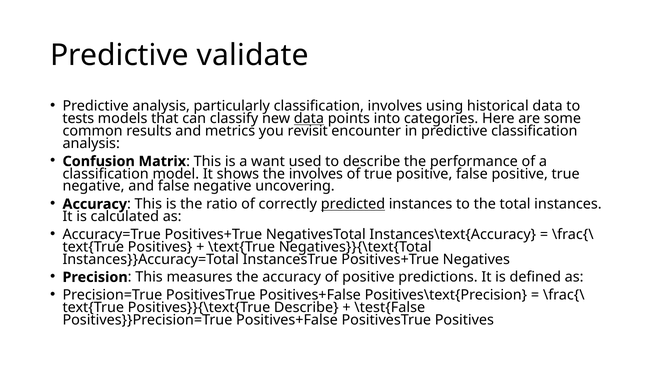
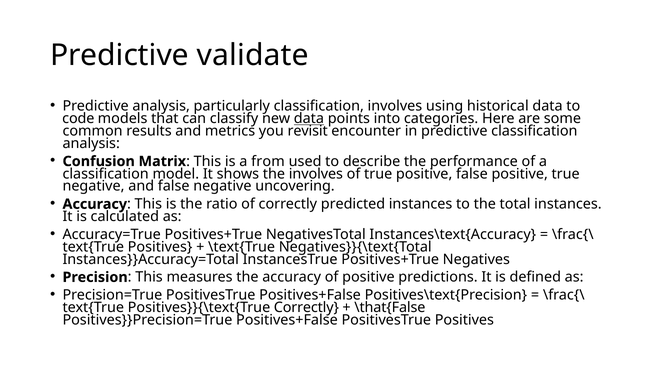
tests: tests -> code (78, 119)
want: want -> from (268, 161)
predicted underline: present -> none (353, 204)
Positives}}{\text{True Describe: Describe -> Correctly (306, 308)
\test{False: \test{False -> \that{False (390, 308)
